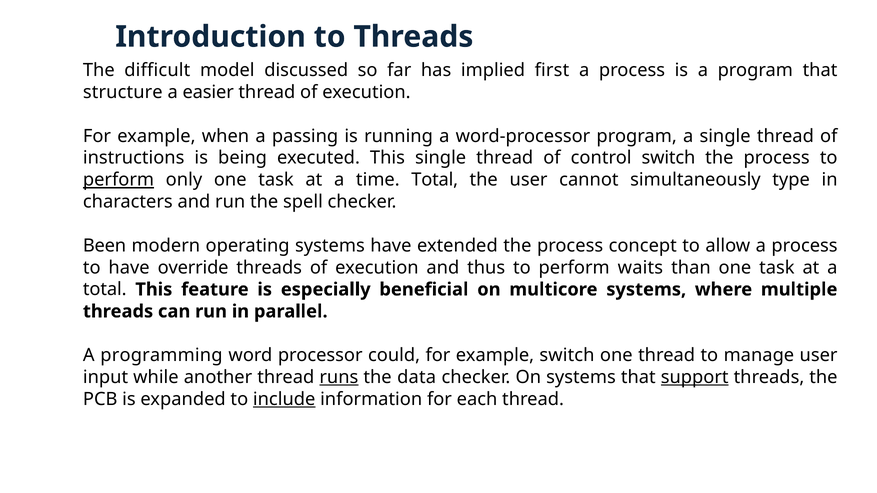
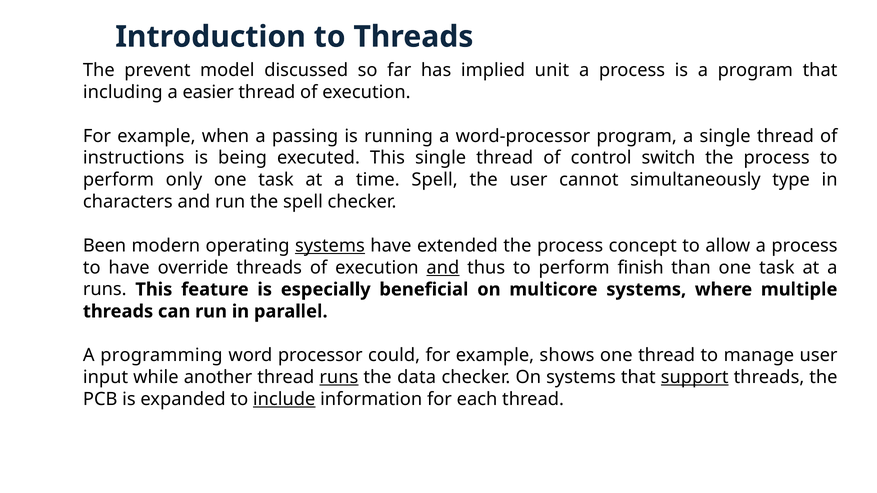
difficult: difficult -> prevent (157, 70)
first: first -> unit (552, 70)
structure: structure -> including (123, 92)
perform underline: present -> none (118, 180)
time Total: Total -> Spell (435, 180)
systems underline: none -> present (330, 246)
and underline: none -> present (443, 268)
waits: waits -> finish (641, 268)
total: total -> runs (105, 290)
example switch: switch -> shows (567, 355)
